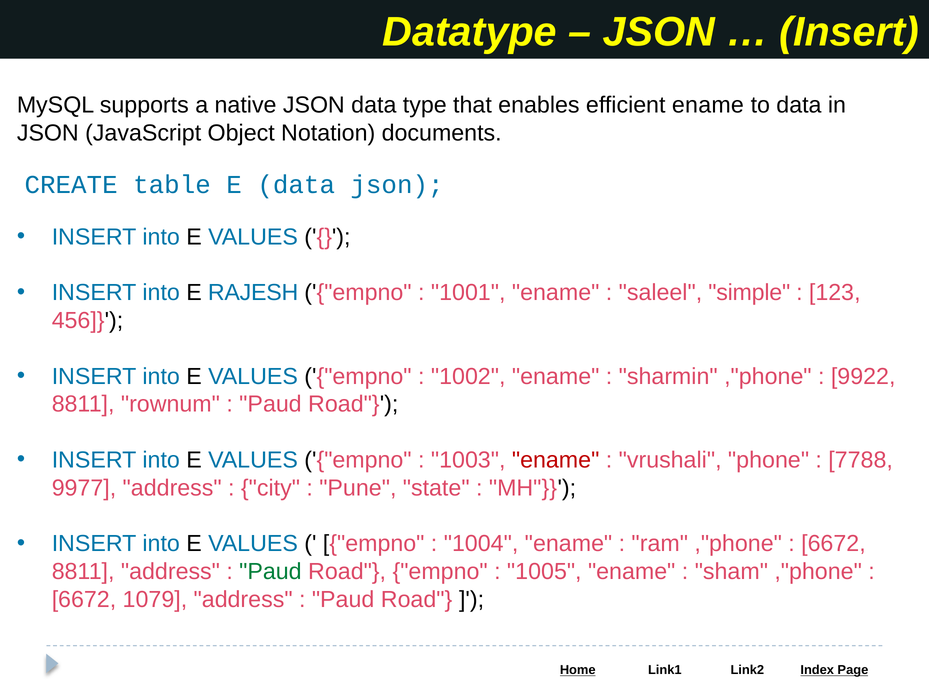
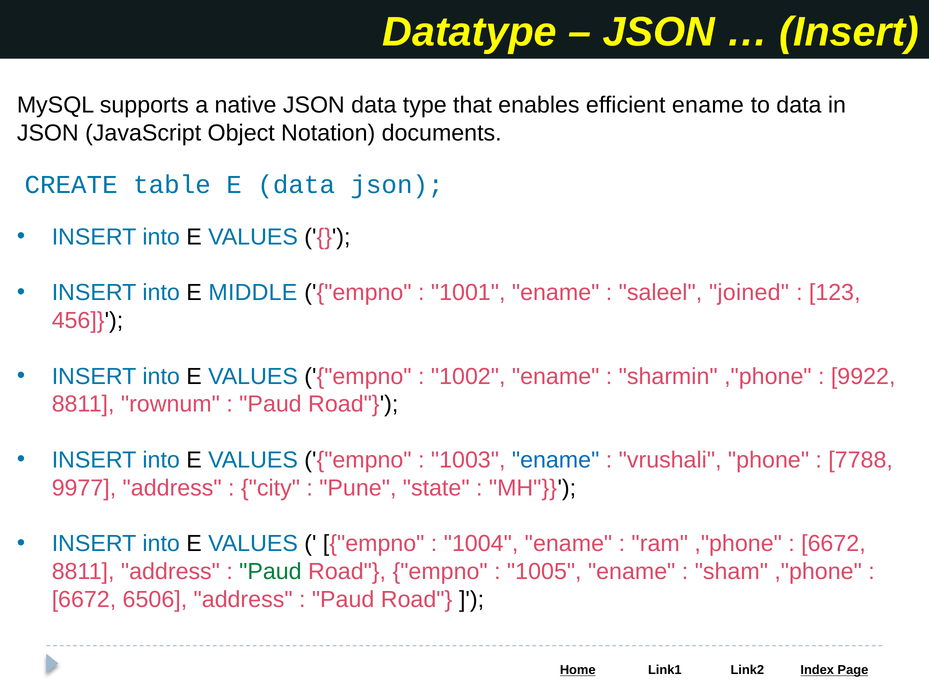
RAJESH: RAJESH -> MIDDLE (253, 293)
simple: simple -> joined (749, 293)
ename colour: red -> blue (556, 460)
1079: 1079 -> 6506 (155, 599)
